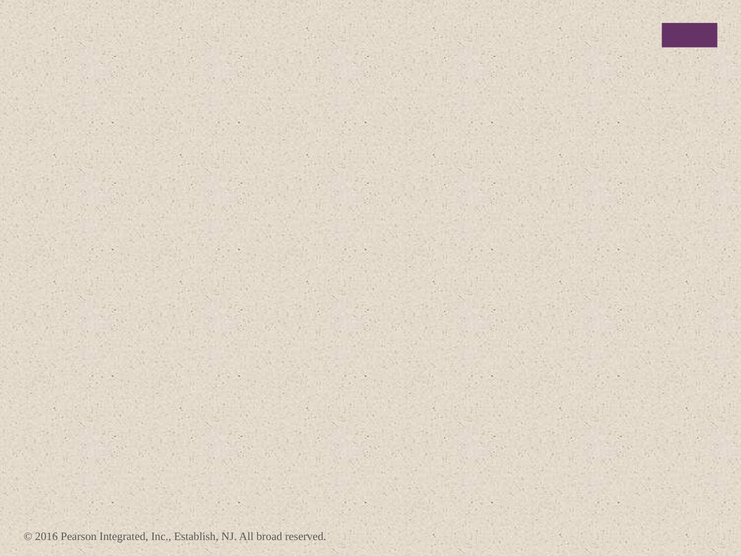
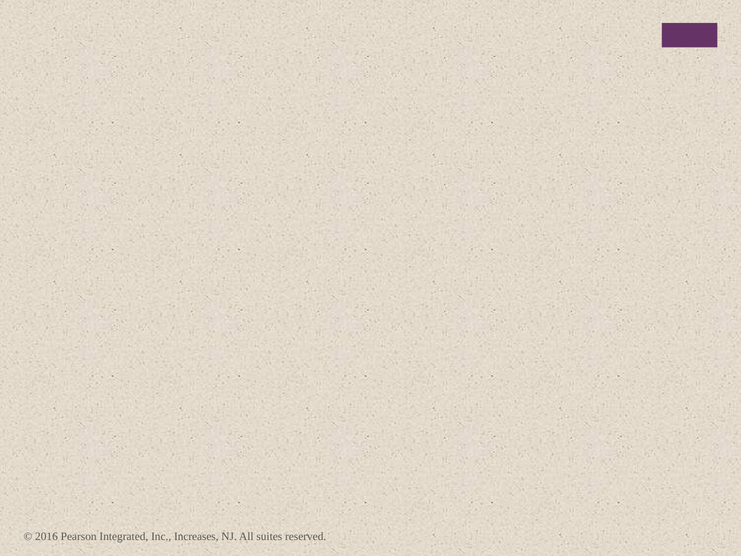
Establish: Establish -> Increases (196, 536)
broad: broad -> suites (269, 536)
